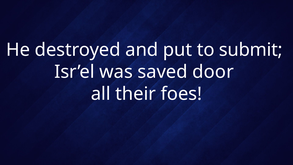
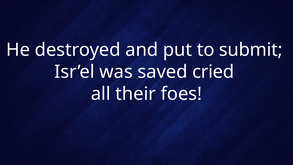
door: door -> cried (213, 72)
